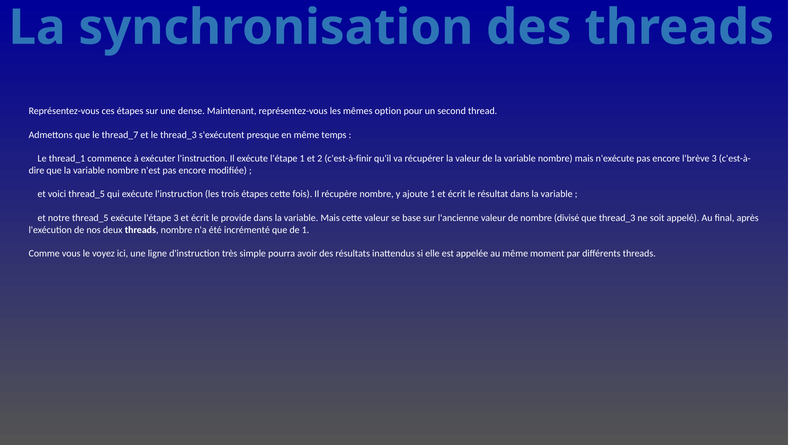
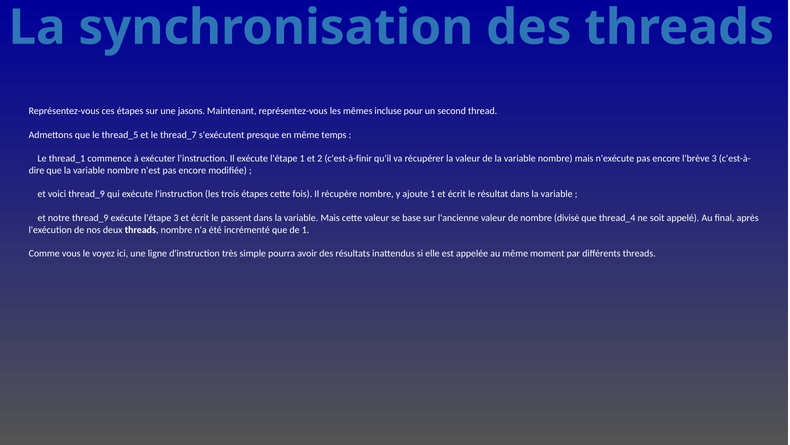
dense: dense -> jasons (191, 111)
option: option -> incluse (388, 111)
thread_7: thread_7 -> thread_5 (120, 135)
le thread_3: thread_3 -> thread_7 (178, 135)
voici thread_5: thread_5 -> thread_9 (87, 194)
notre thread_5: thread_5 -> thread_9 (90, 218)
provide: provide -> passent (236, 218)
que thread_3: thread_3 -> thread_4 (617, 218)
